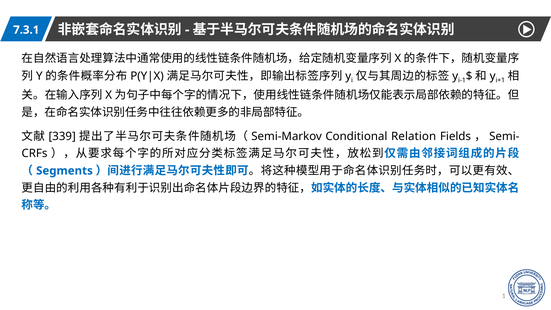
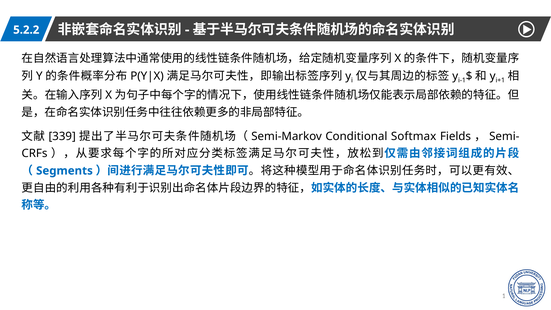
7.3.1: 7.3.1 -> 5.2.2 (26, 30)
Relation: Relation -> Softmax (414, 136)
